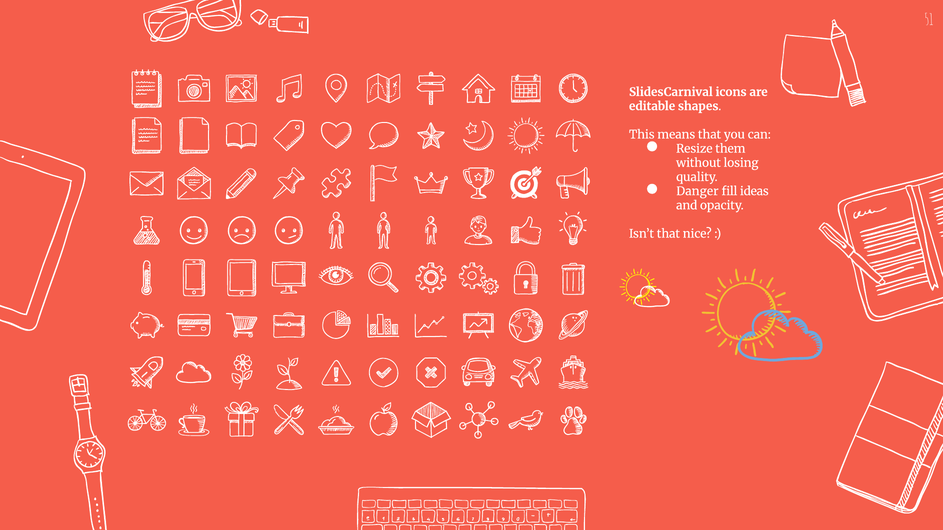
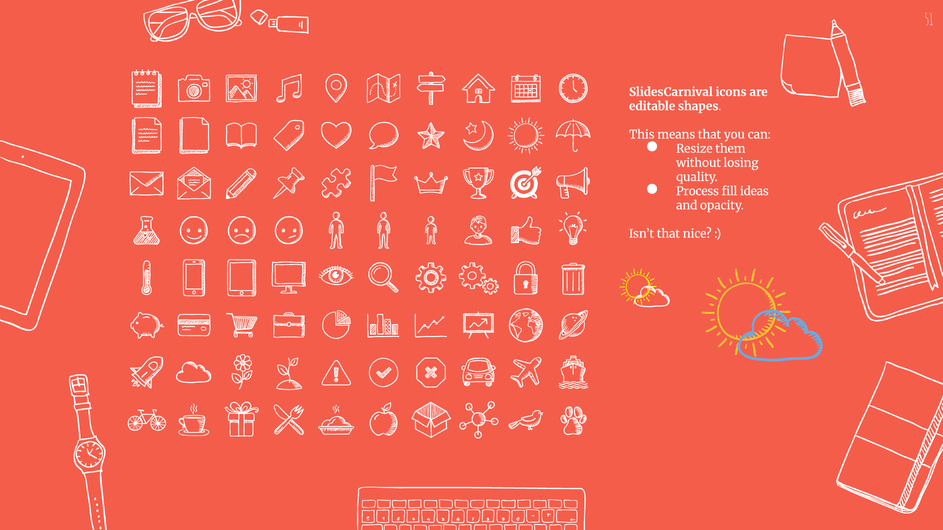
Danger: Danger -> Process (698, 191)
